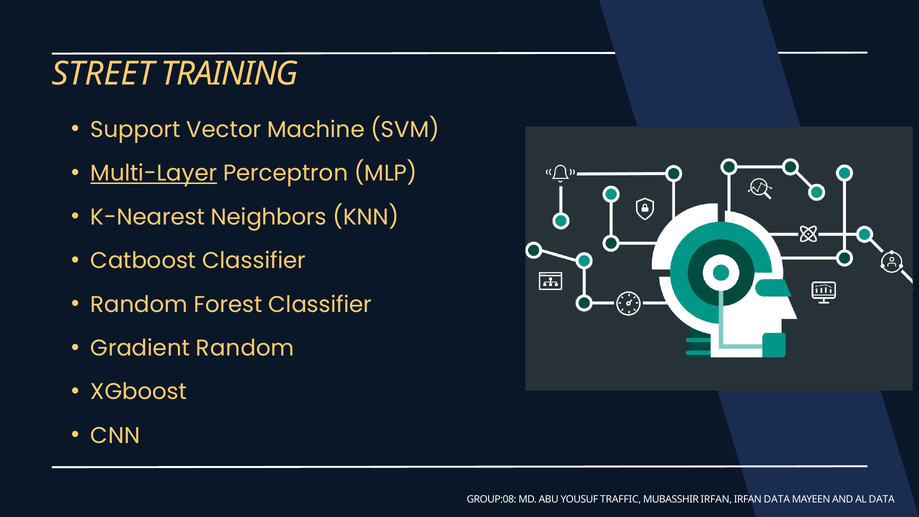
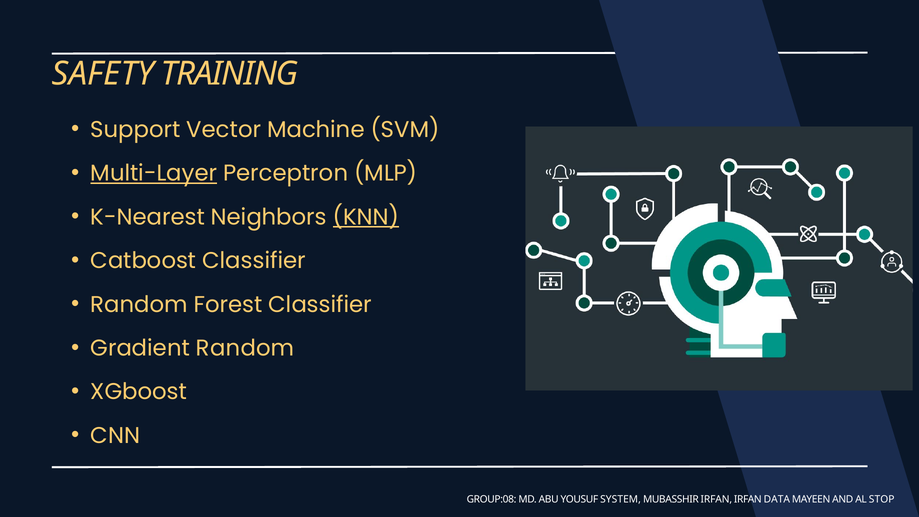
STREET: STREET -> SAFETY (103, 74)
KNN underline: none -> present (366, 217)
TRAFFIC: TRAFFIC -> SYSTEM (621, 499)
AL DATA: DATA -> STOP (882, 499)
